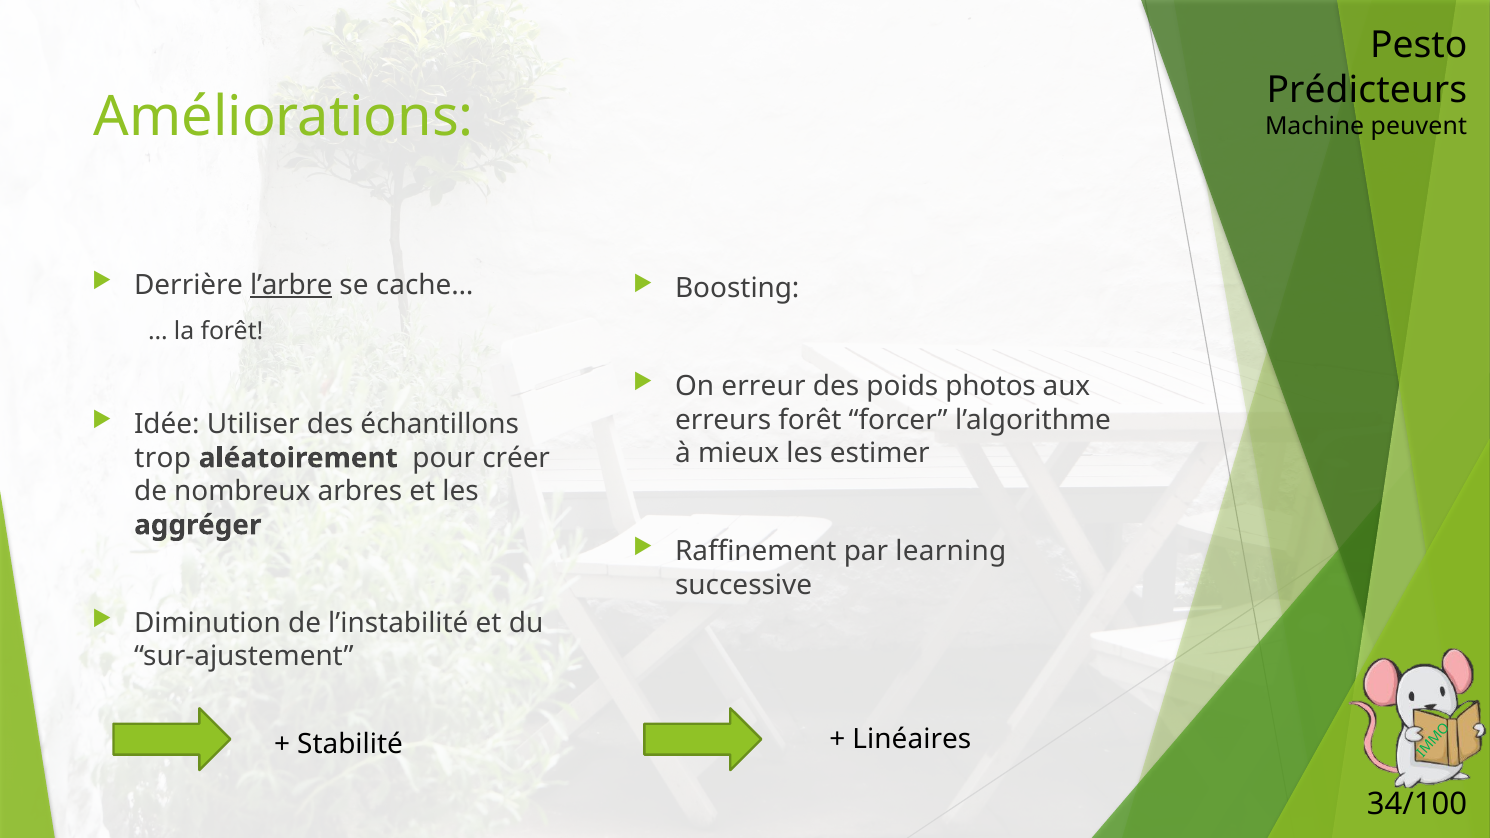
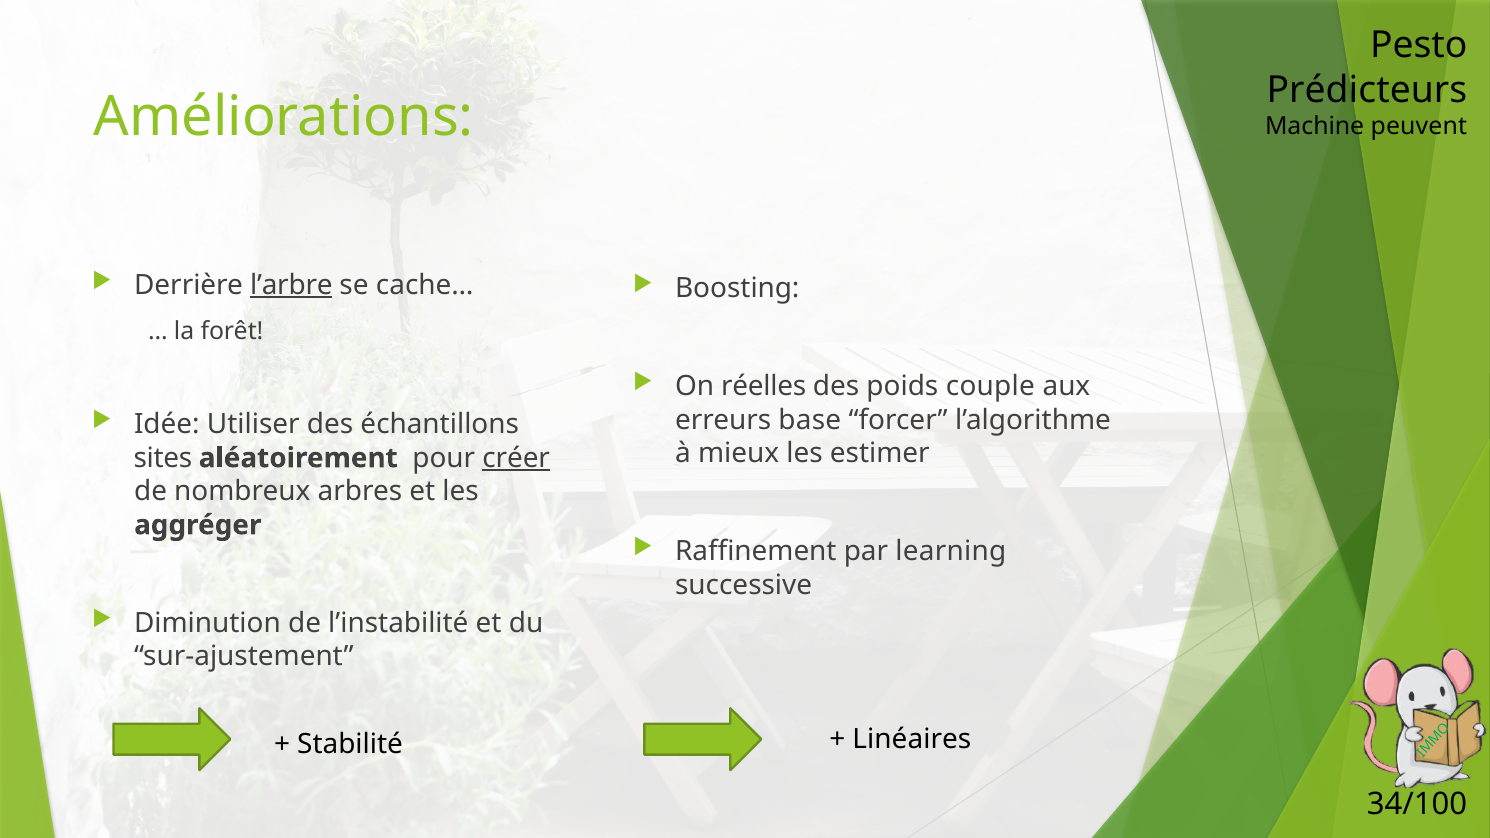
erreur: erreur -> réelles (764, 386)
photos: photos -> couple (990, 386)
erreurs forêt: forêt -> base (810, 420)
trop: trop -> sites (163, 458)
créer underline: none -> present (516, 458)
